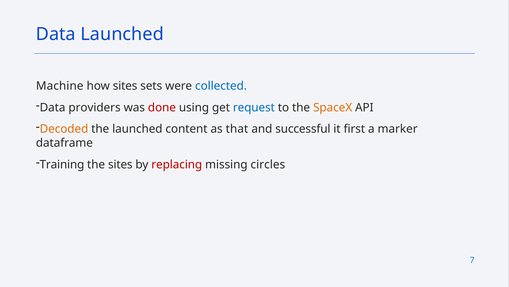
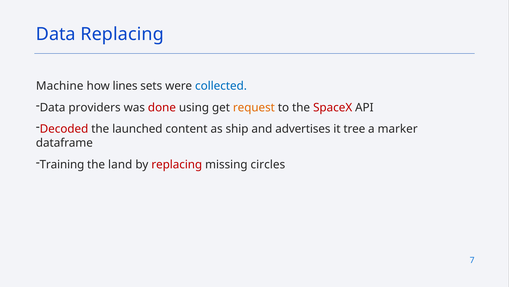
Data Launched: Launched -> Replacing (122, 34)
how sites: sites -> lines (125, 86)
request colour: blue -> orange (254, 107)
SpaceX colour: orange -> red (333, 107)
Decoded colour: orange -> red (64, 129)
that: that -> ship (237, 129)
successful: successful -> advertises (303, 129)
first: first -> tree (354, 129)
the sites: sites -> land (120, 164)
